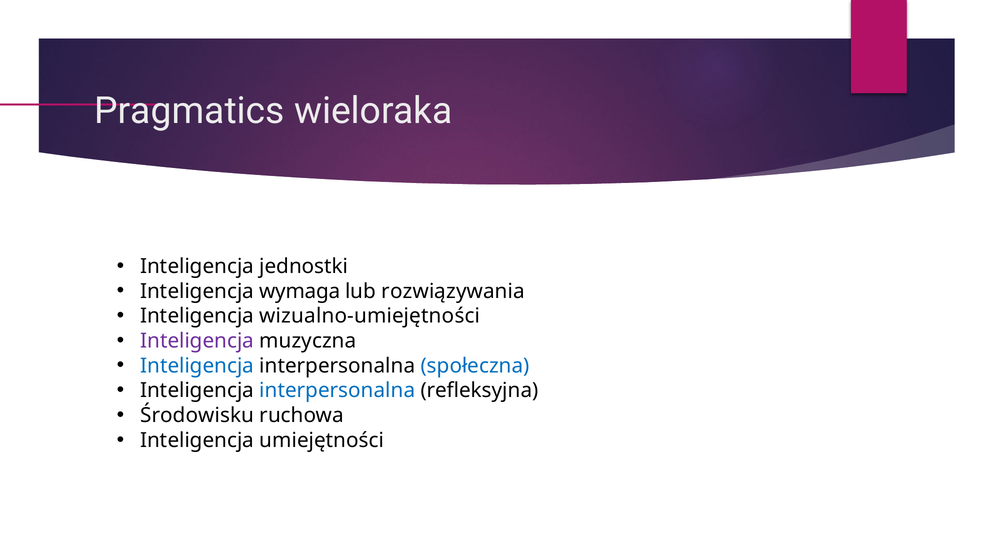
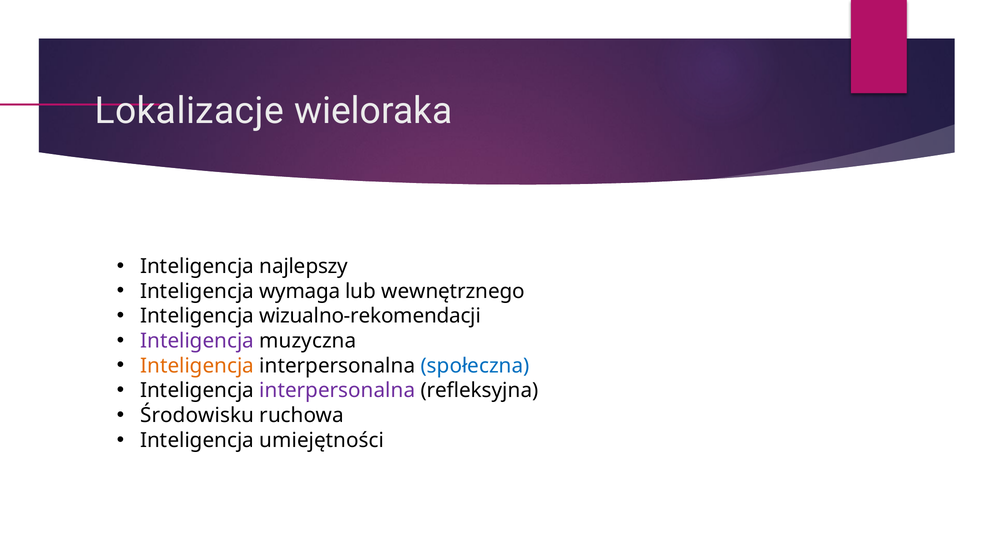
Pragmatics: Pragmatics -> Lokalizacje (189, 111)
jednostki: jednostki -> najlepszy (304, 266)
rozwiązywania: rozwiązywania -> wewnętrznego (453, 291)
wizualno-umiejętności: wizualno-umiejętności -> wizualno-rekomendacji (370, 316)
Inteligencja colour: blue -> orange (197, 366)
interpersonalna colour: blue -> purple (337, 391)
